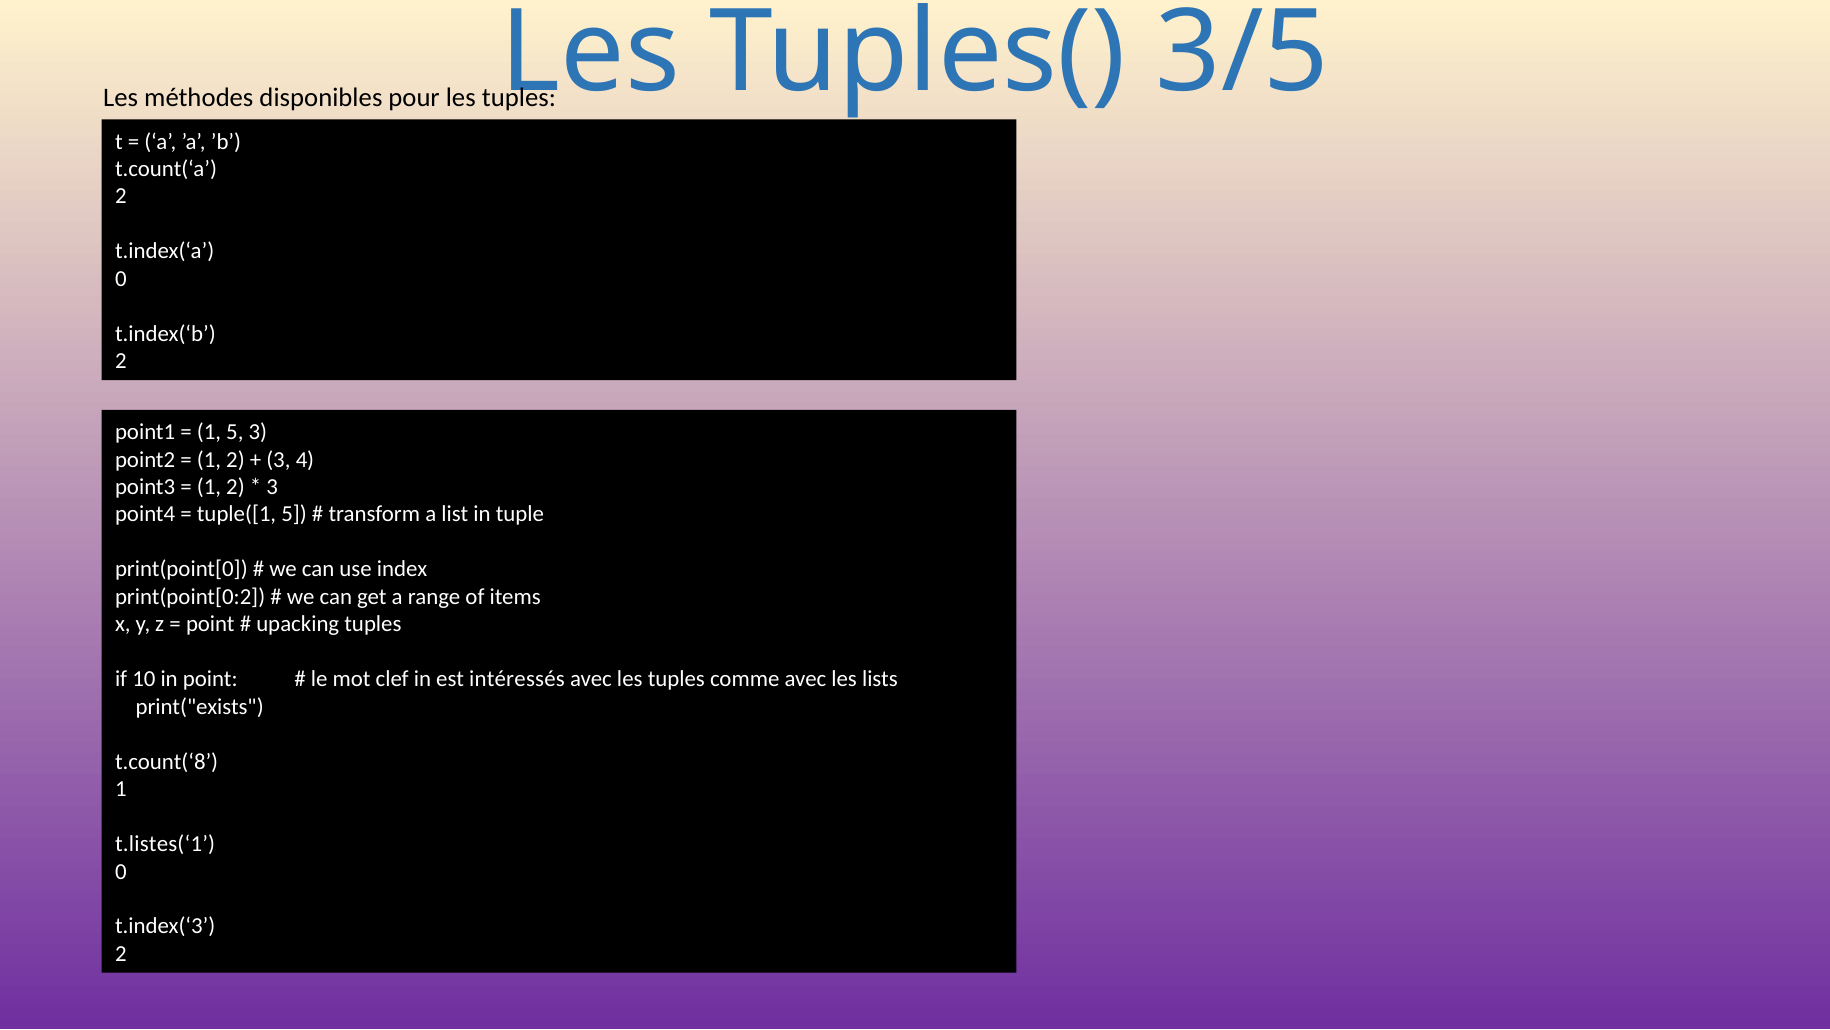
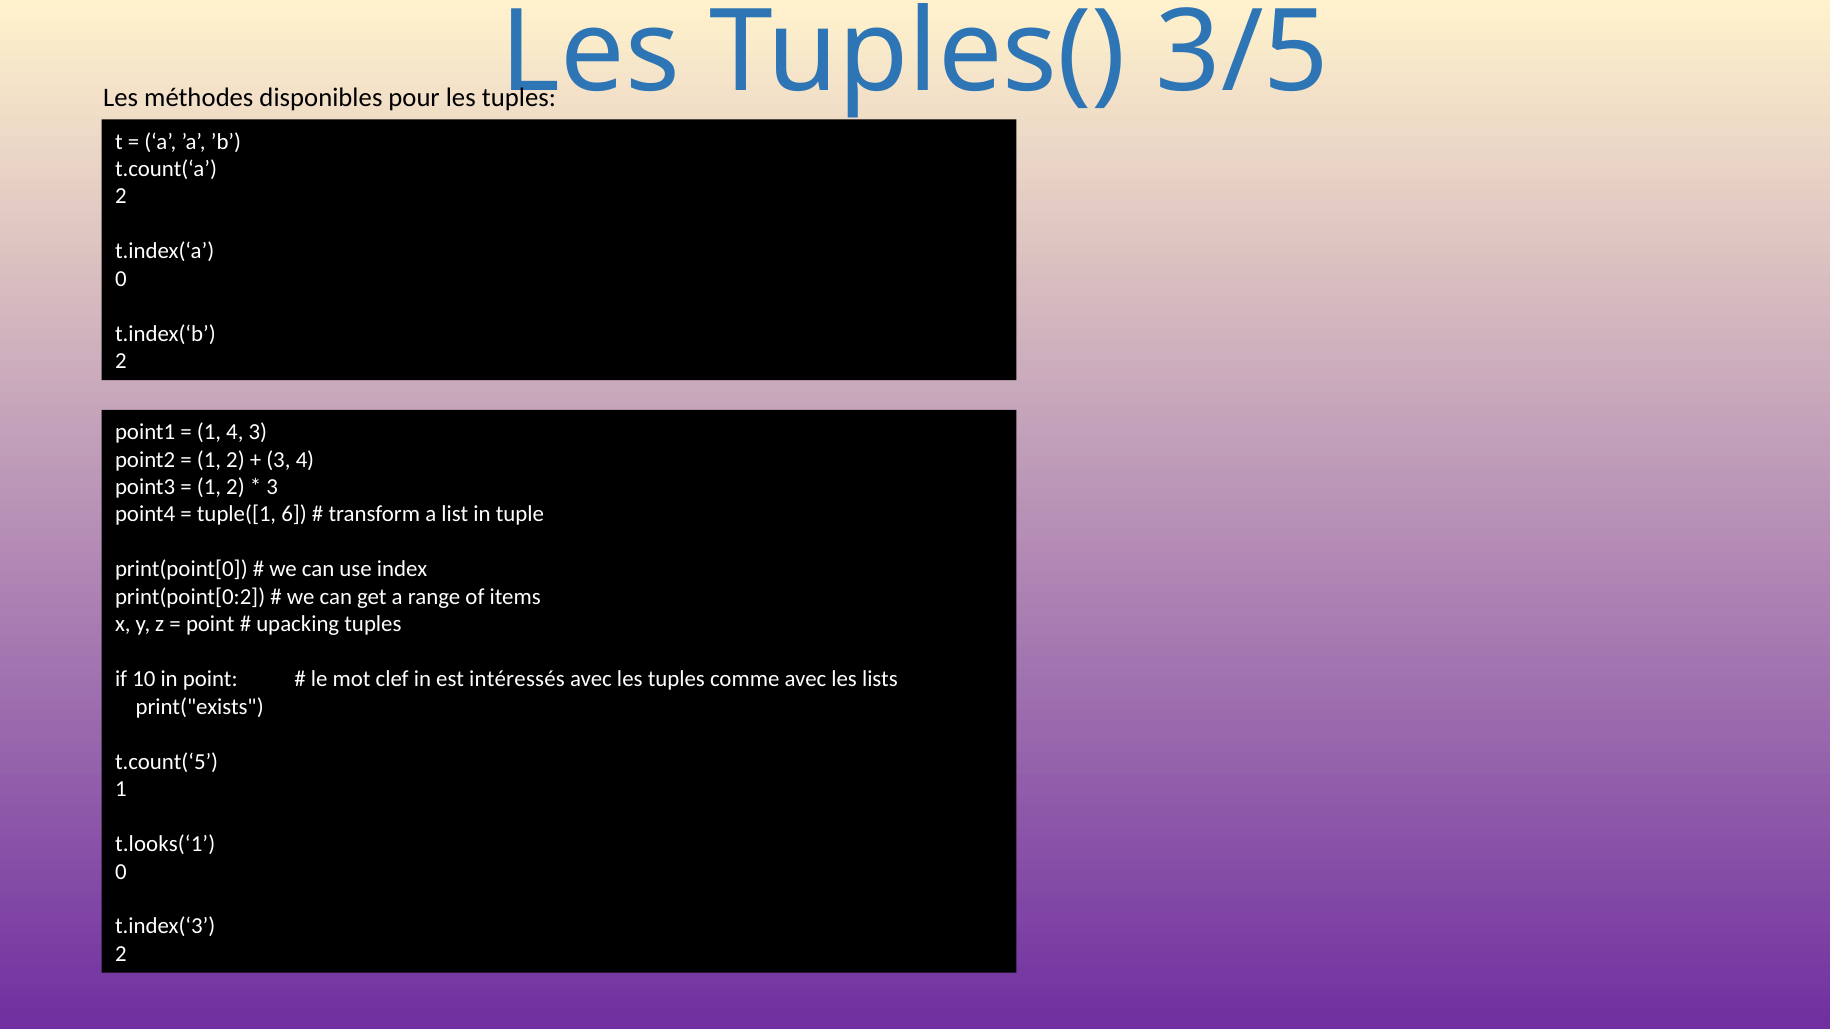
1 5: 5 -> 4 (235, 432)
tuple([1 5: 5 -> 6 (294, 514)
t.count(‘8: t.count(‘8 -> t.count(‘5 (167, 761)
t.listes(‘1: t.listes(‘1 -> t.looks(‘1 (165, 844)
